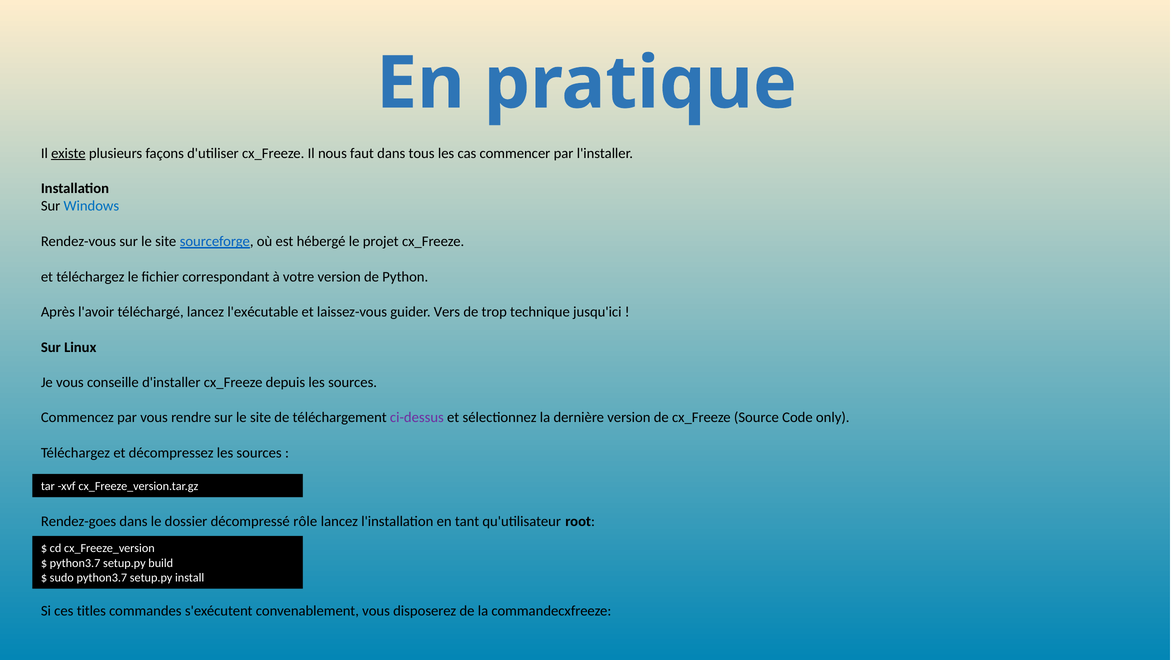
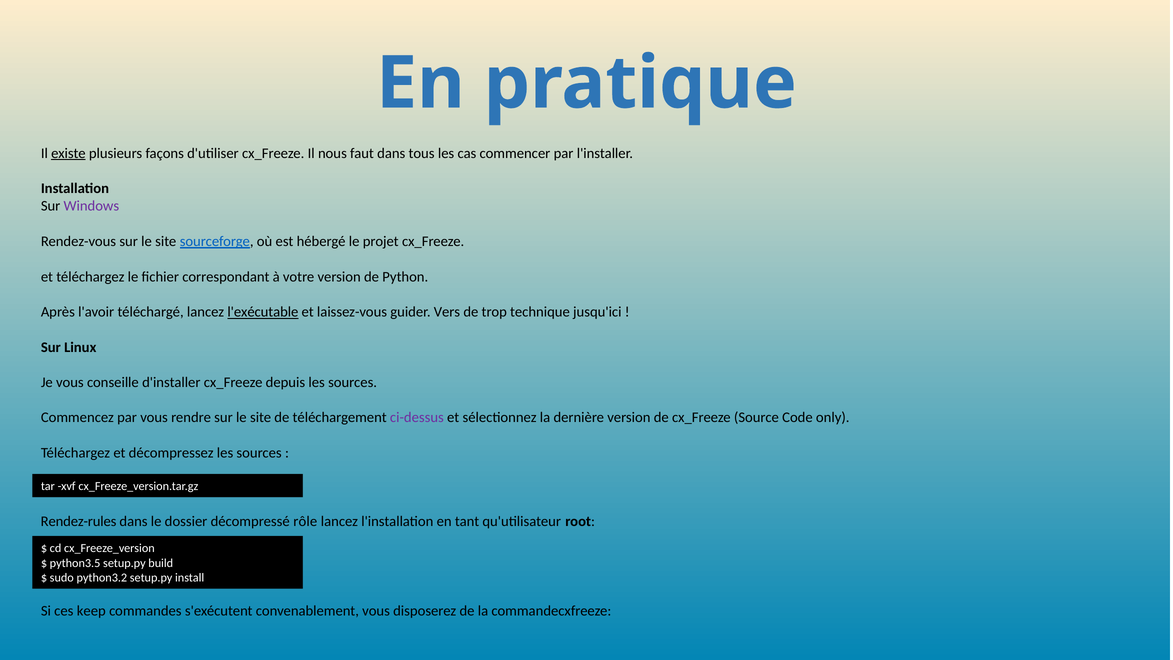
Windows colour: blue -> purple (91, 206)
l'exécutable underline: none -> present (263, 312)
Rendez-goes: Rendez-goes -> Rendez-rules (79, 521)
python3.7: python3.7 -> python3.5 (75, 563)
sudo python3.7: python3.7 -> python3.2 (102, 578)
titles: titles -> keep (91, 611)
